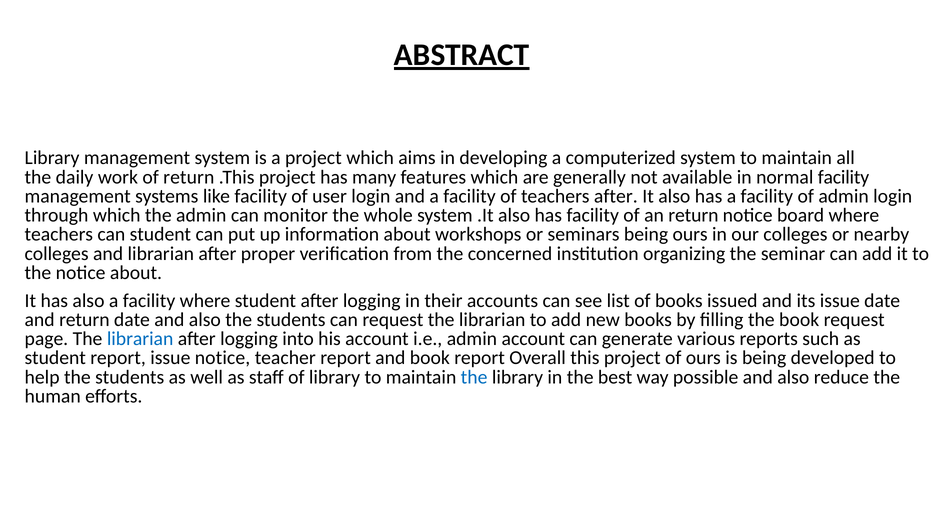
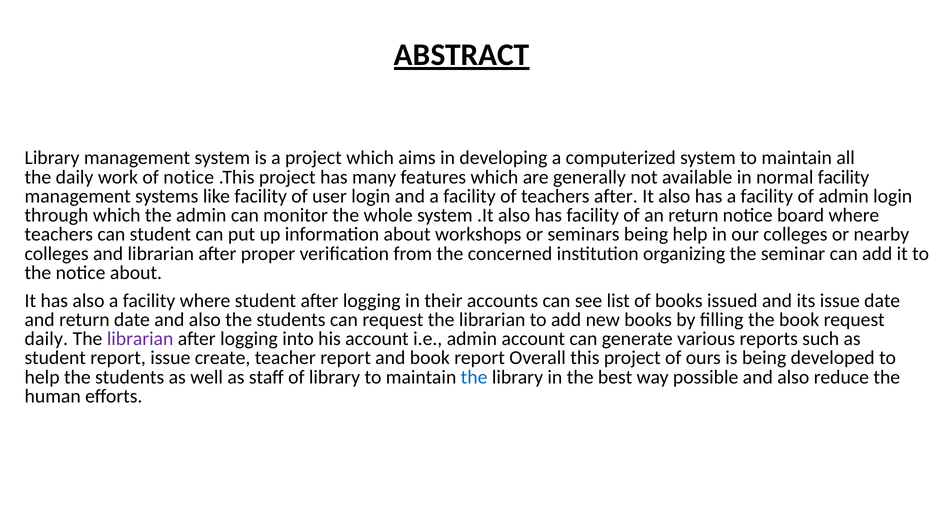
of return: return -> notice (189, 177)
being ours: ours -> help (690, 234)
page: page -> daily (46, 339)
librarian colour: blue -> purple (140, 339)
issue notice: notice -> create (223, 358)
